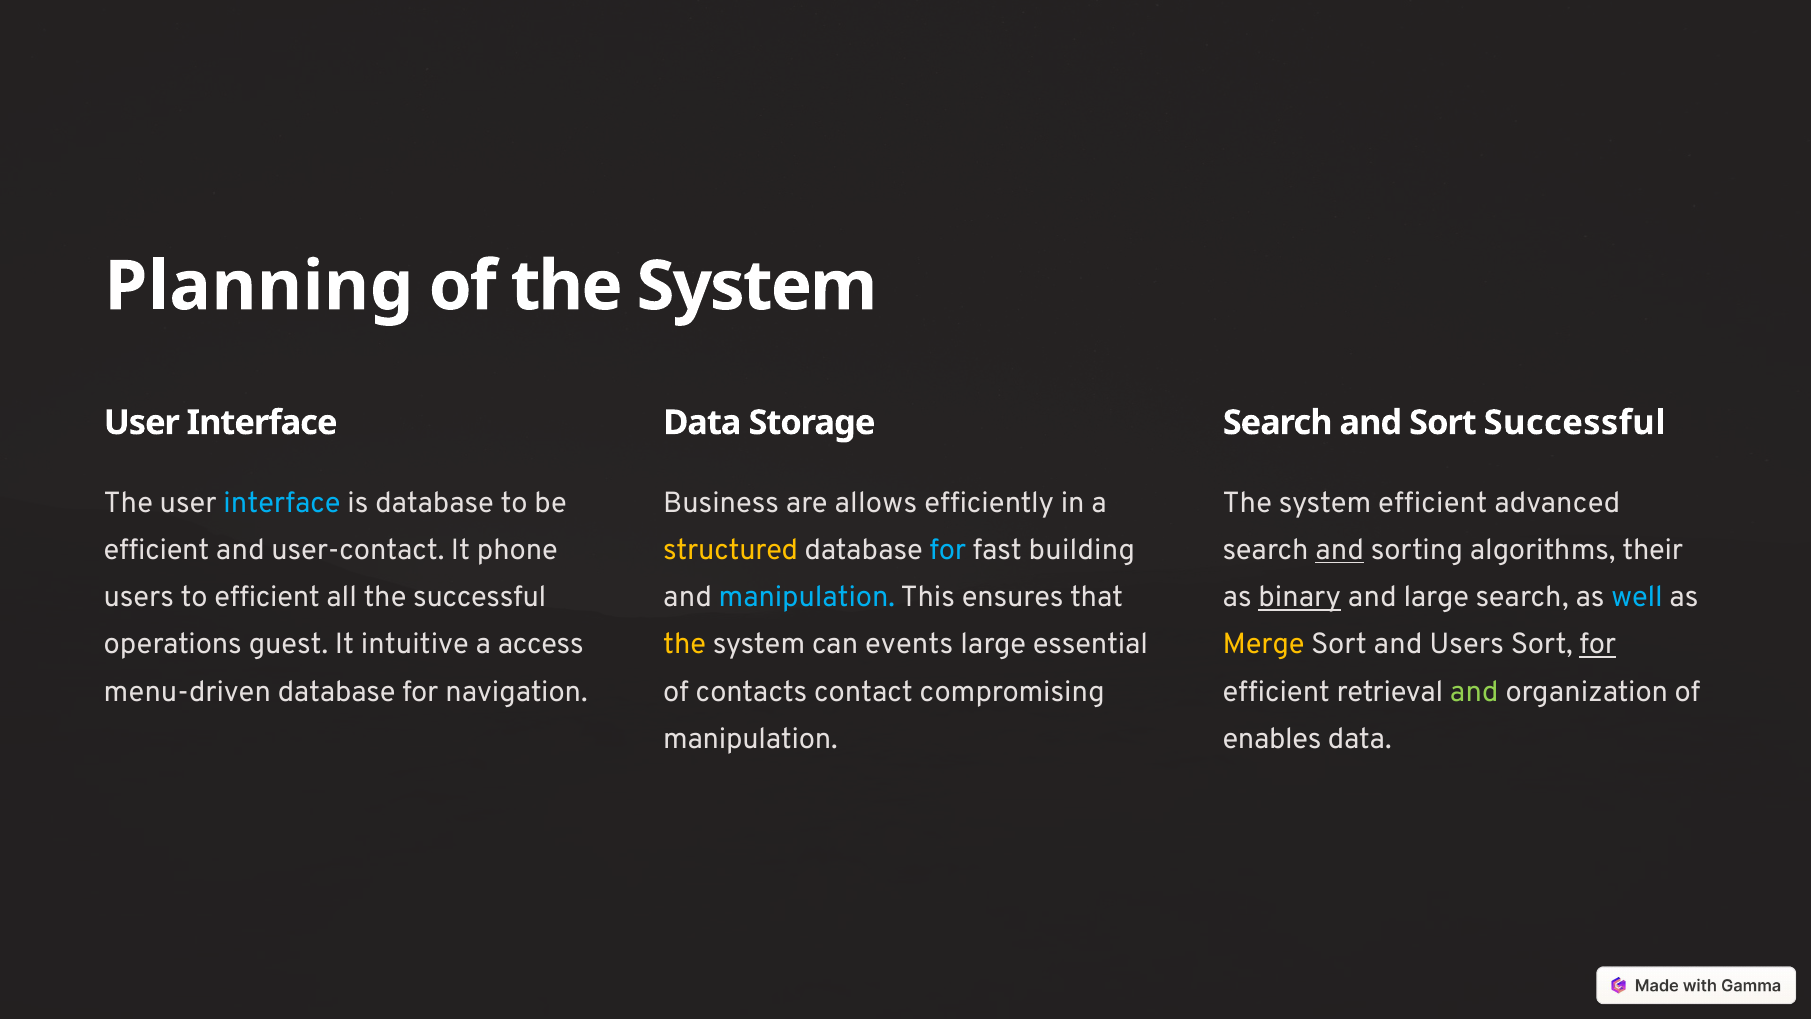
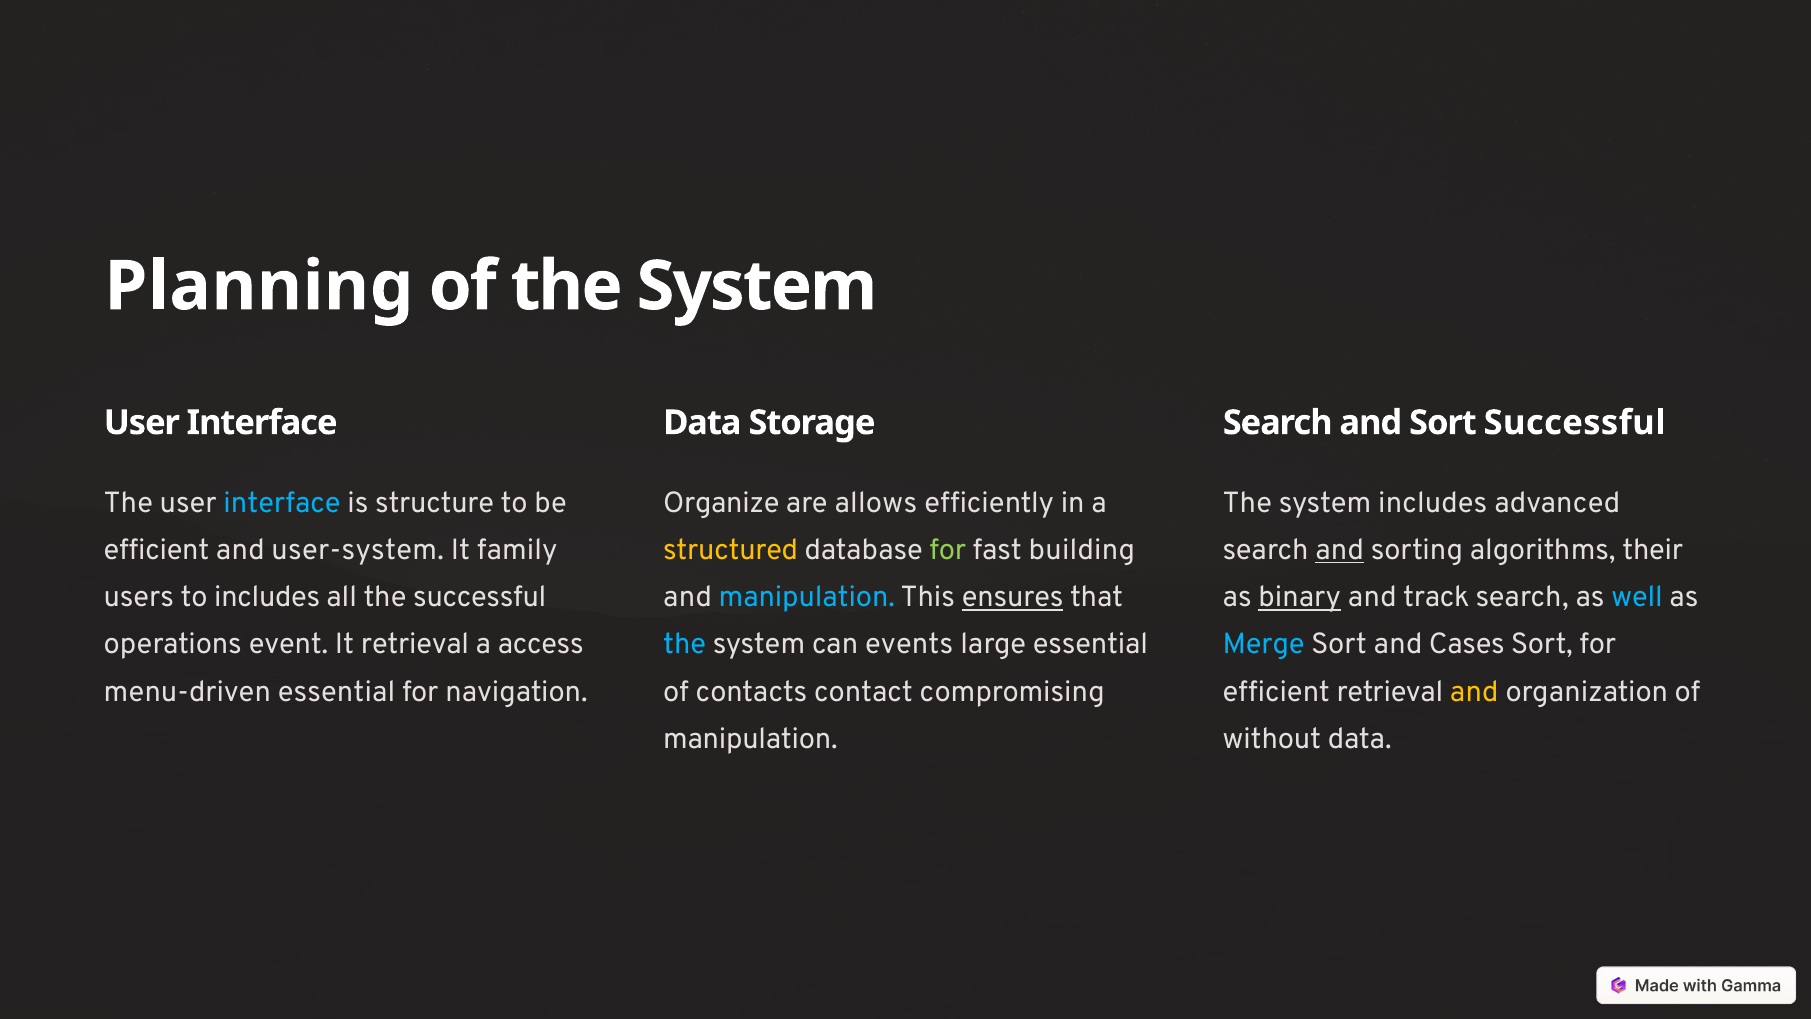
is database: database -> structure (435, 503)
Business: Business -> Organize (721, 503)
system efficient: efficient -> includes (1433, 503)
user-contact: user-contact -> user-system (358, 550)
phone: phone -> family (517, 550)
for colour: light blue -> light green (948, 550)
to efficient: efficient -> includes (267, 597)
ensures underline: none -> present (1013, 597)
and large: large -> track (1436, 597)
guest: guest -> event (289, 644)
It intuitive: intuitive -> retrieval (415, 644)
the colour: yellow -> light blue (685, 644)
Merge colour: yellow -> light blue (1264, 644)
and Users: Users -> Cases (1467, 644)
for underline: present -> none (1598, 644)
menu-driven database: database -> essential (337, 691)
and colour: light green -> yellow (1474, 691)
enables: enables -> without (1272, 738)
